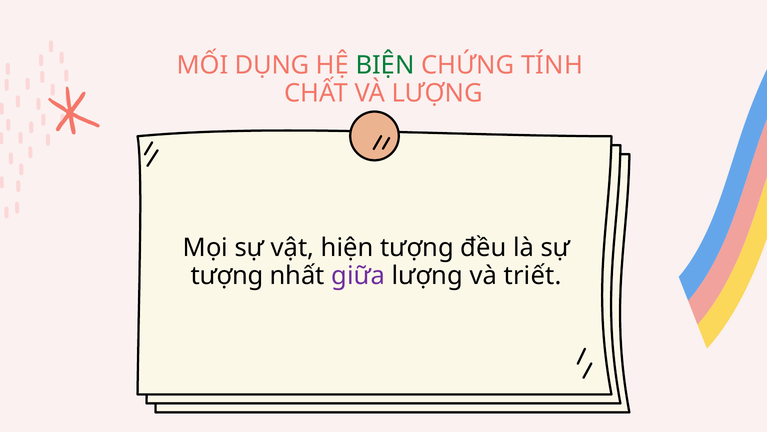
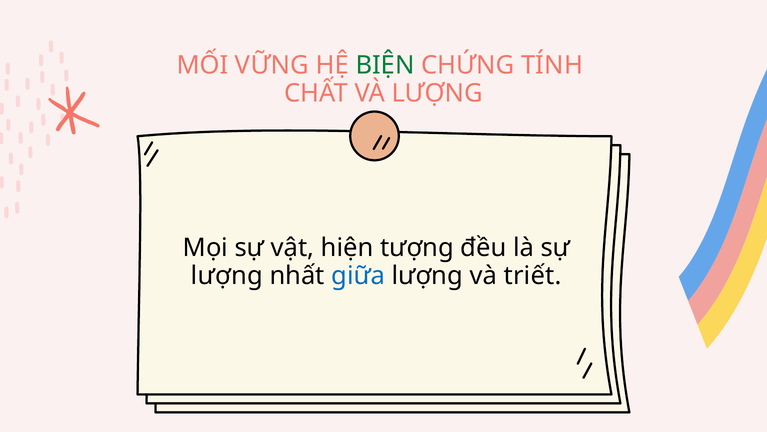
DỤNG: DỤNG -> VỮNG (272, 65)
tượng: tượng -> lượng (227, 275)
giữa colour: purple -> blue (358, 275)
